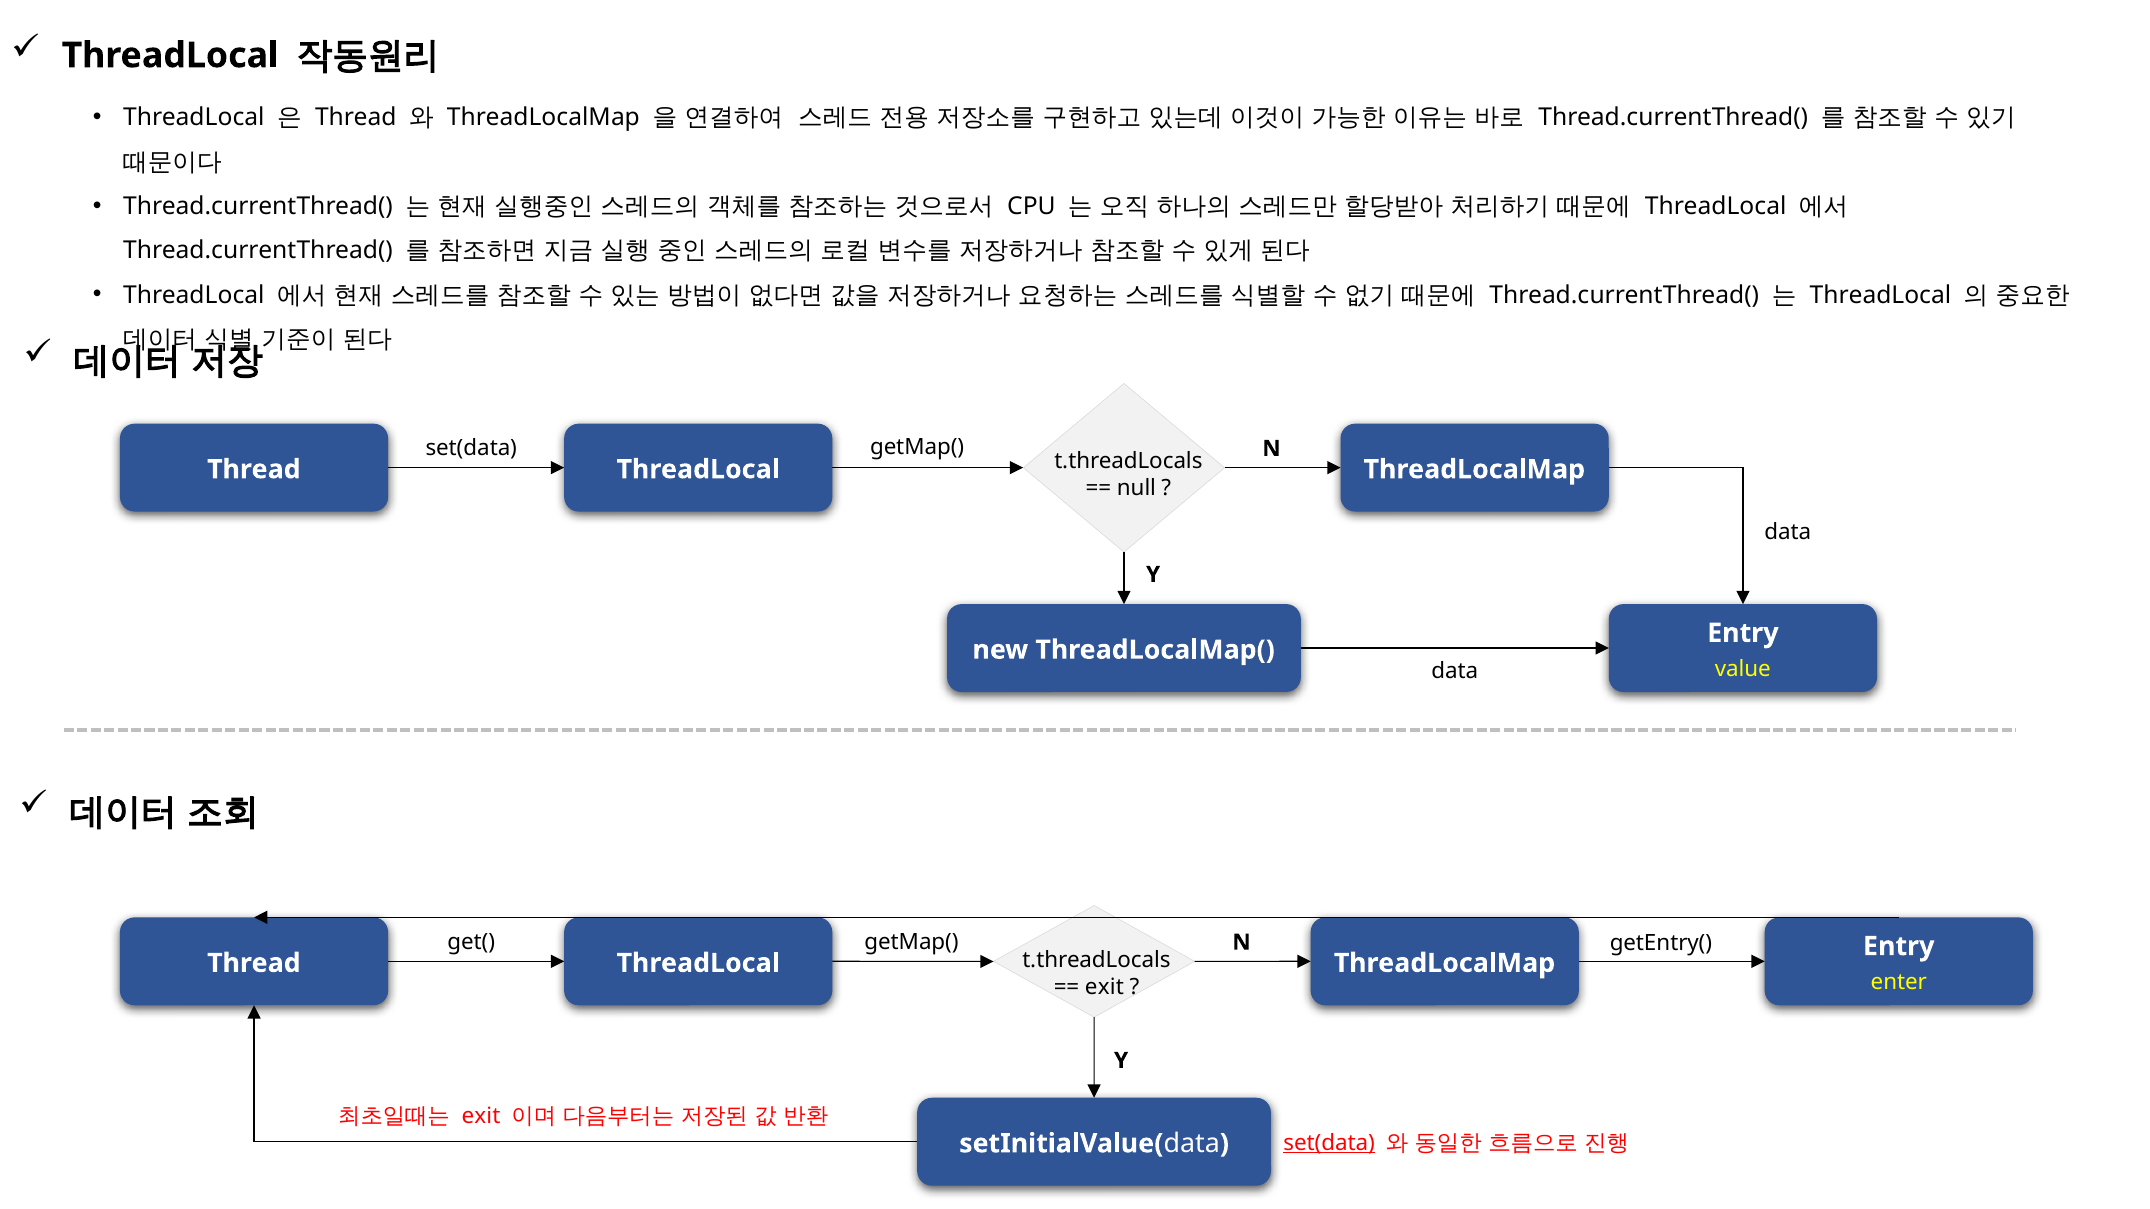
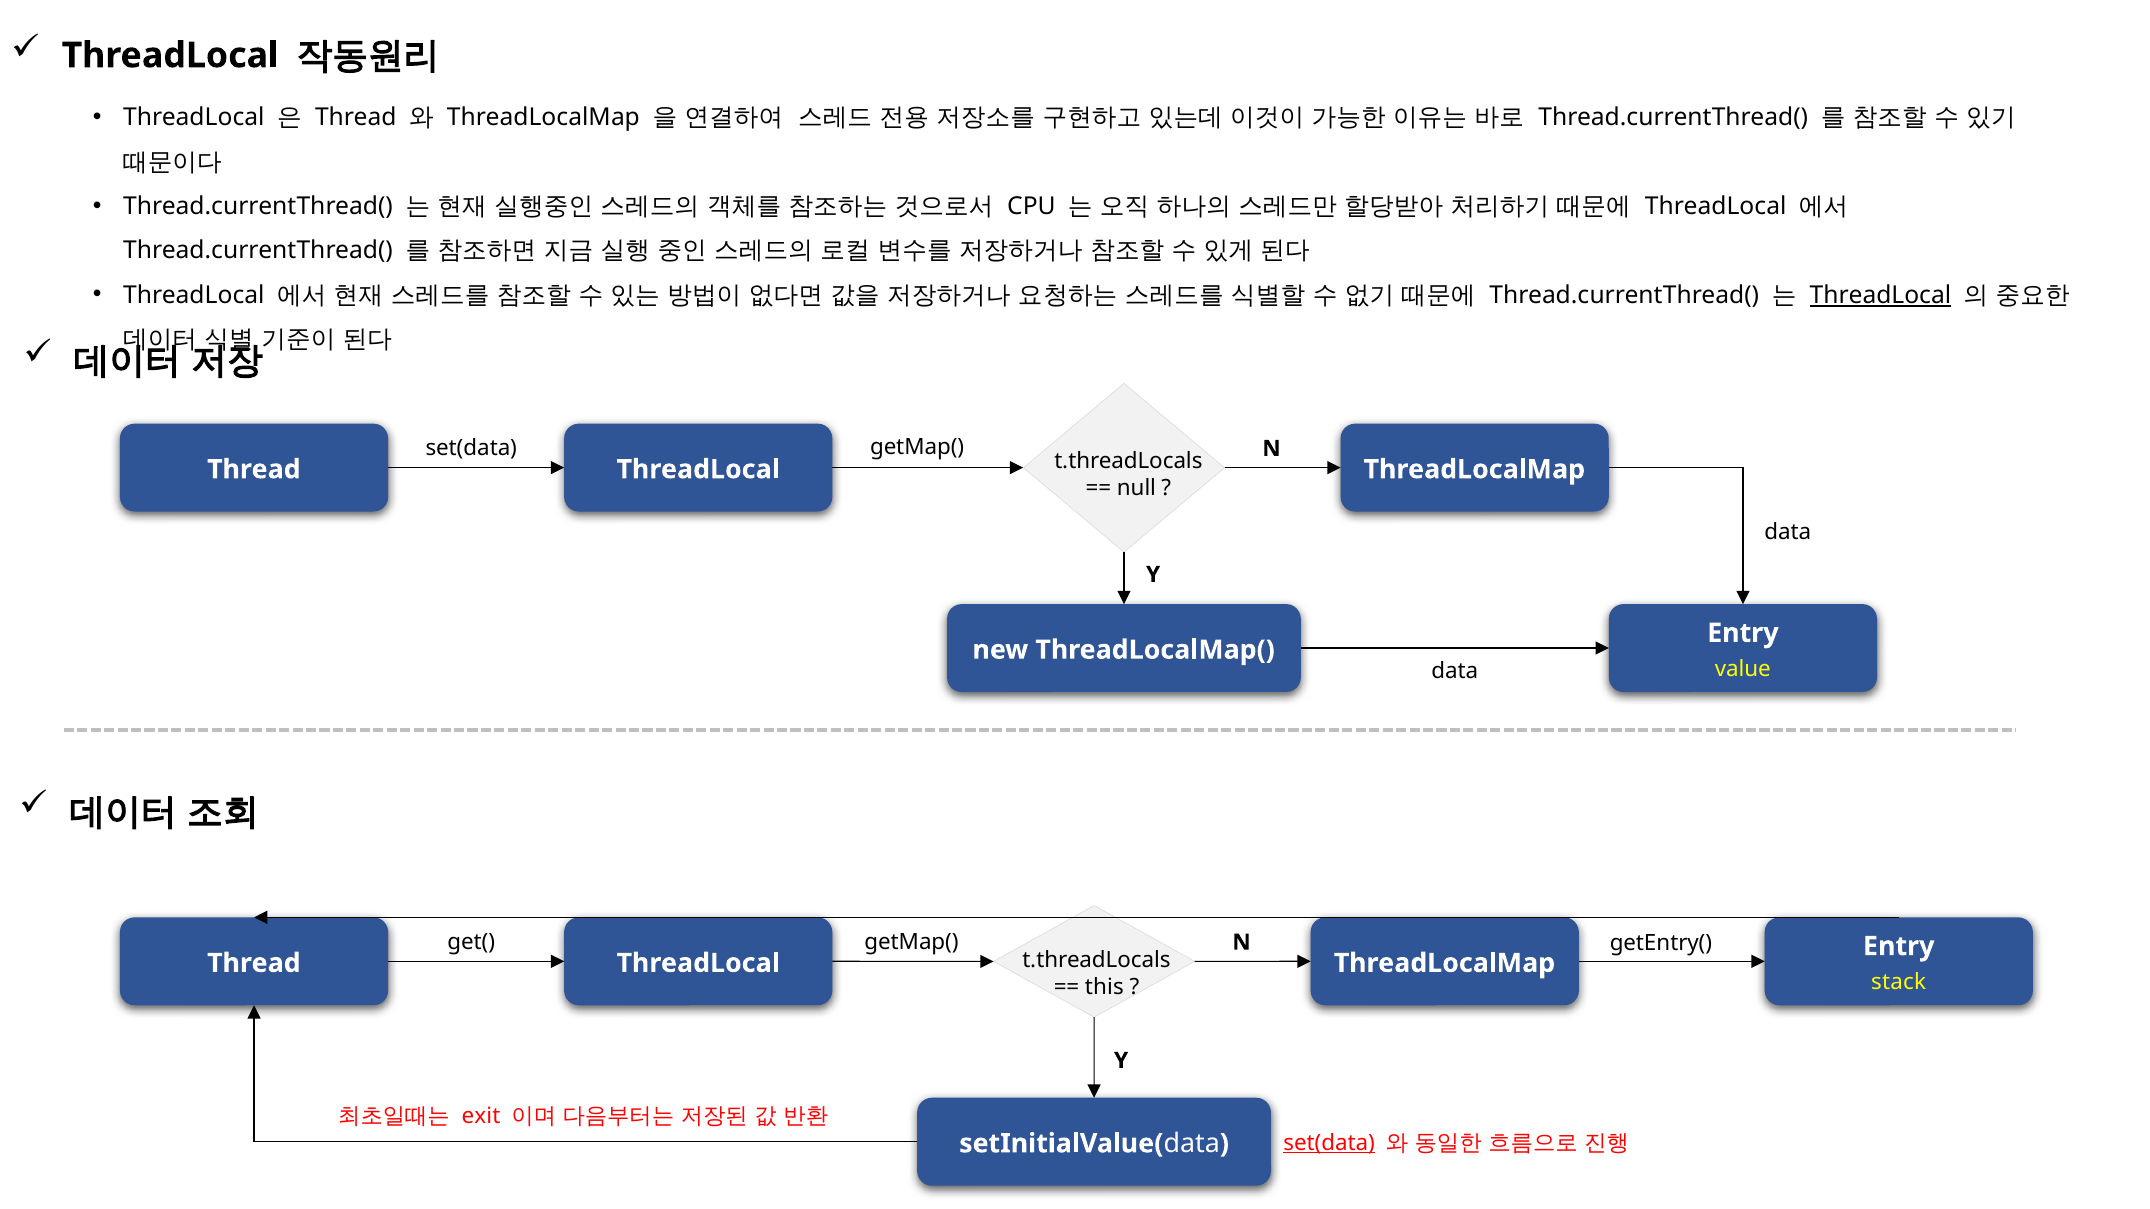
ThreadLocal underline: none -> present (1880, 295)
enter: enter -> stack (1899, 983)
exit: exit -> this (1104, 987)
